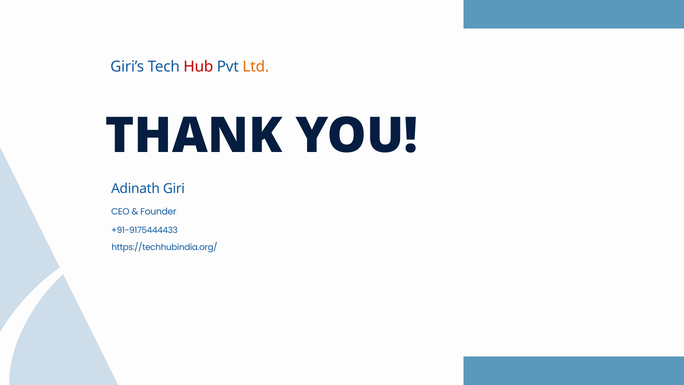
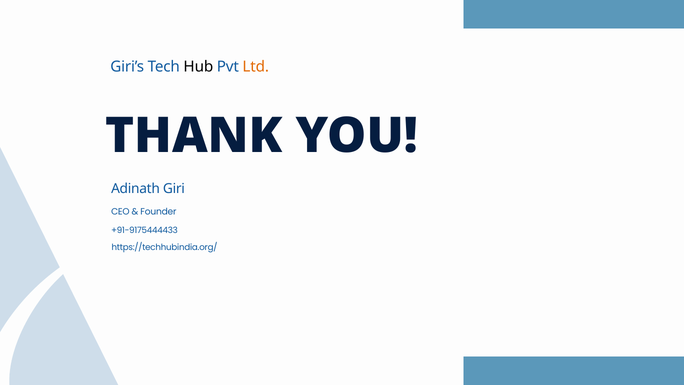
Hub colour: red -> black (198, 67)
